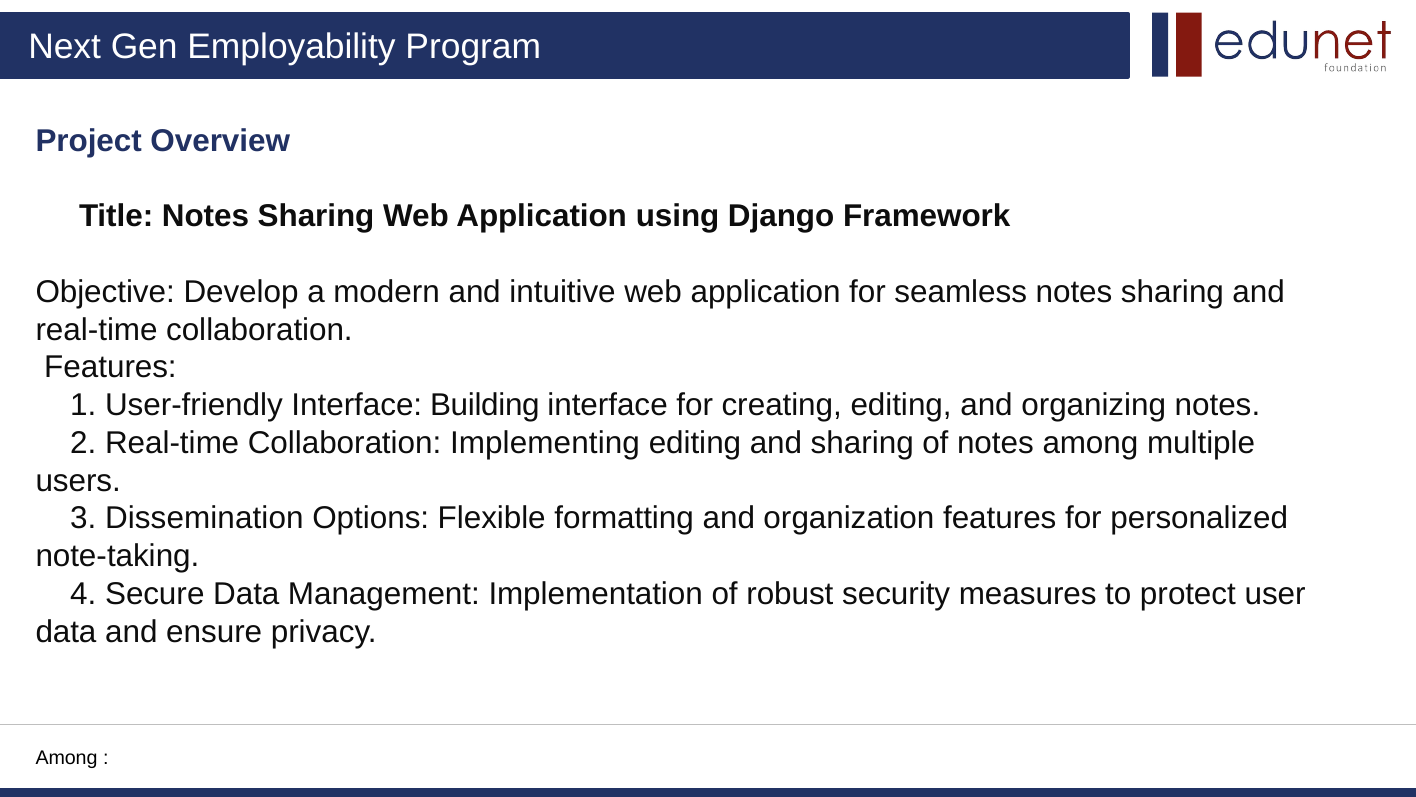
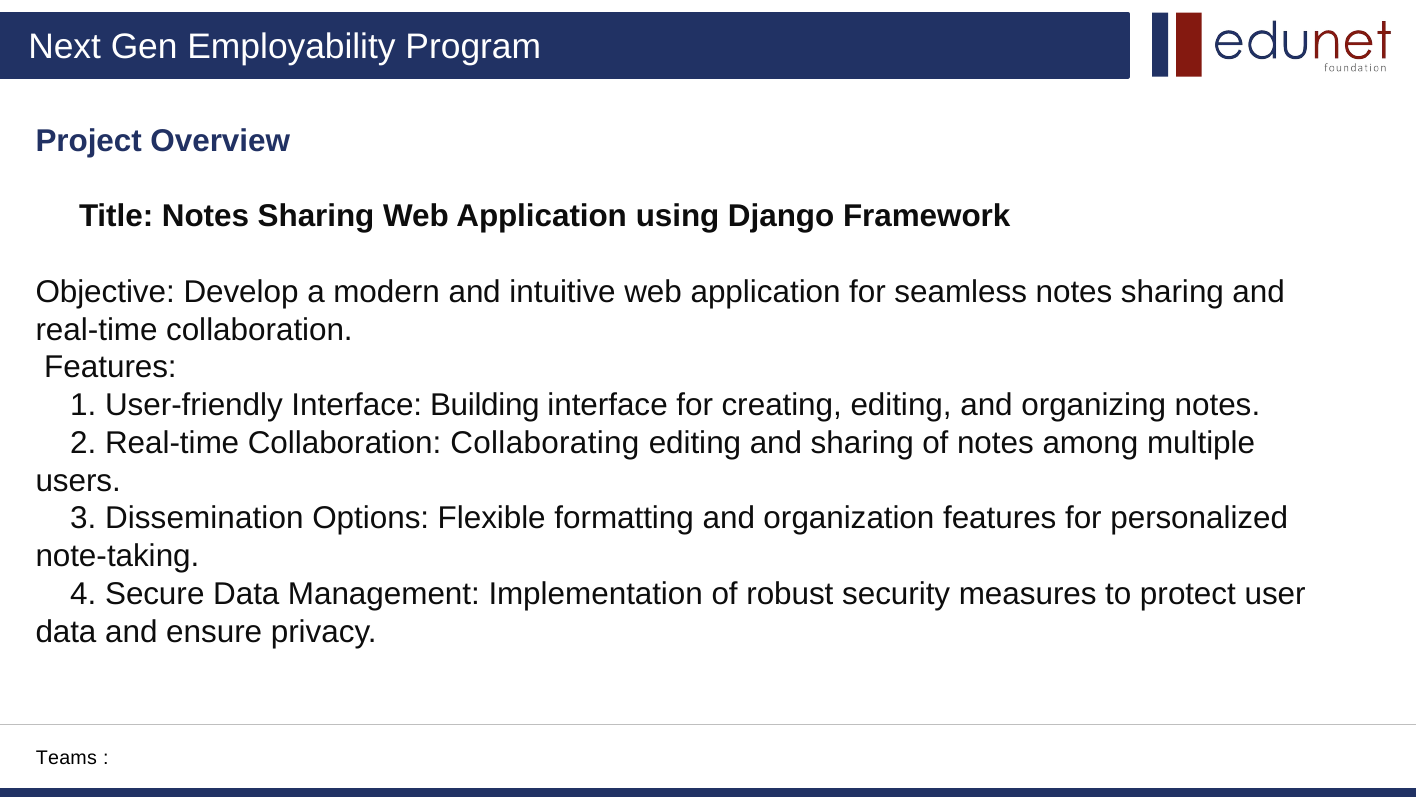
Implementing: Implementing -> Collaborating (545, 443)
Among: Among -> Teams (66, 757)
